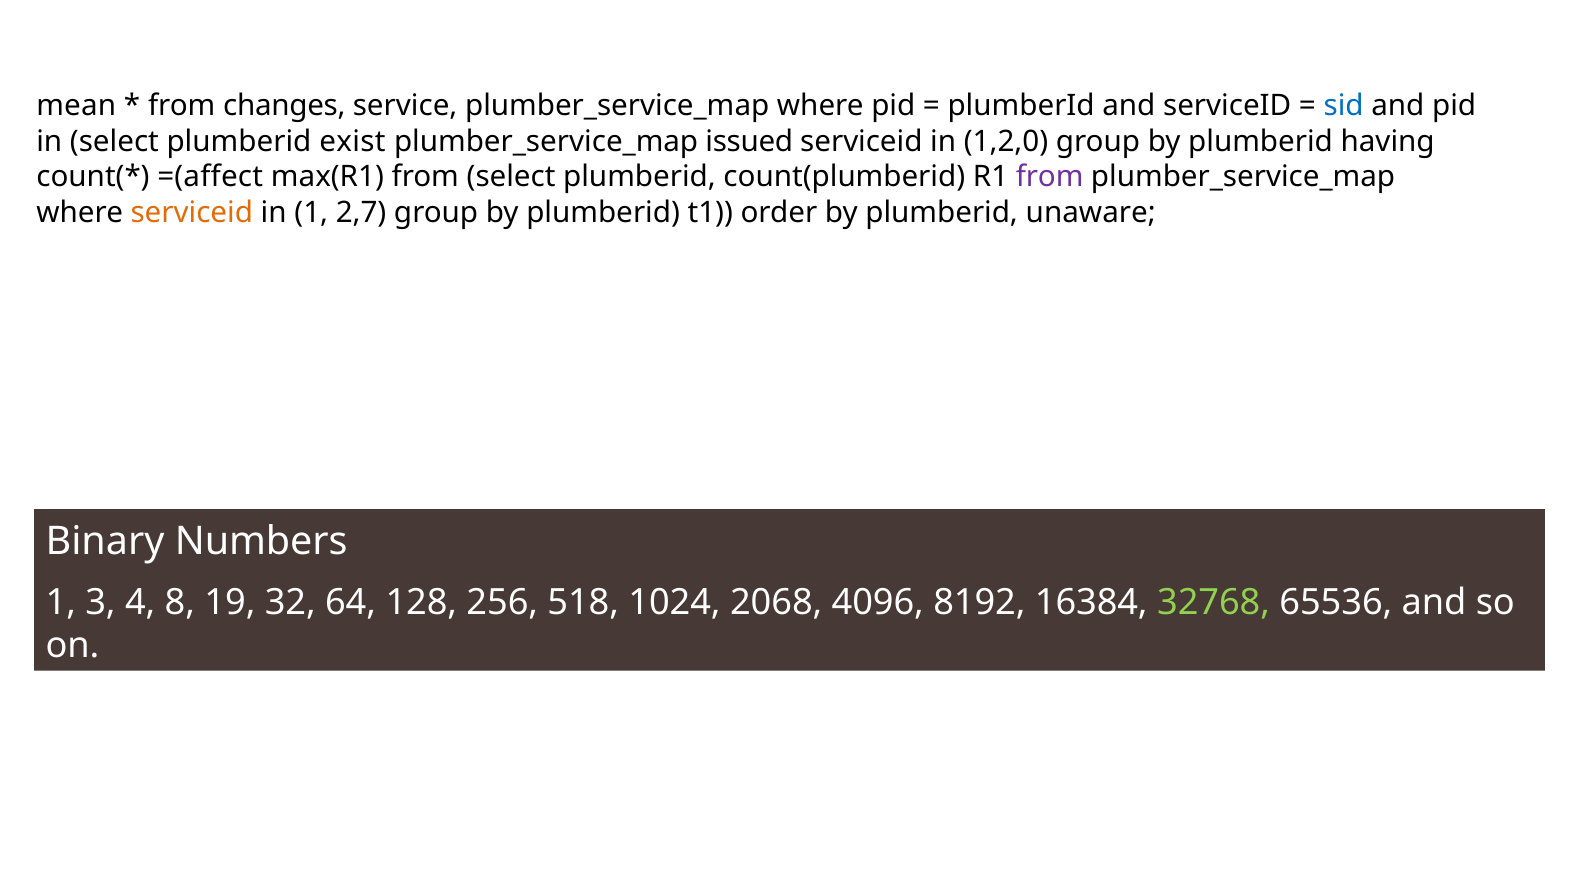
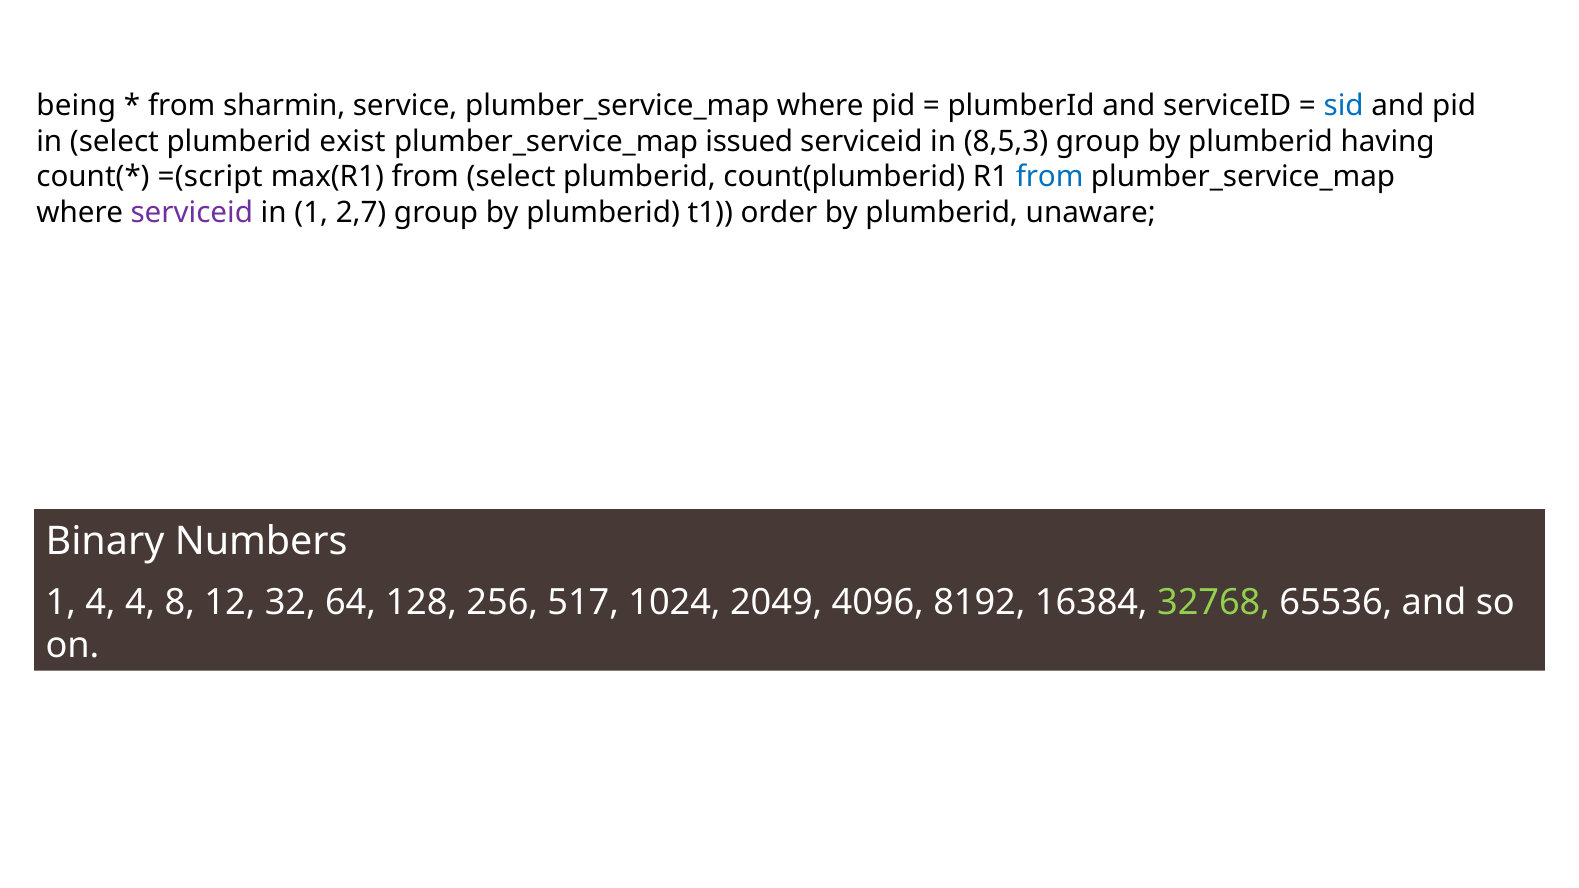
mean: mean -> being (76, 106)
changes: changes -> sharmin (284, 106)
1,2,0: 1,2,0 -> 8,5,3 (1006, 142)
=(affect: =(affect -> =(script (210, 177)
from colour: purple -> blue (1050, 177)
serviceid colour: orange -> purple (192, 213)
1 3: 3 -> 4 (101, 603)
19: 19 -> 12 (230, 603)
518: 518 -> 517 (583, 603)
2068: 2068 -> 2049 (776, 603)
